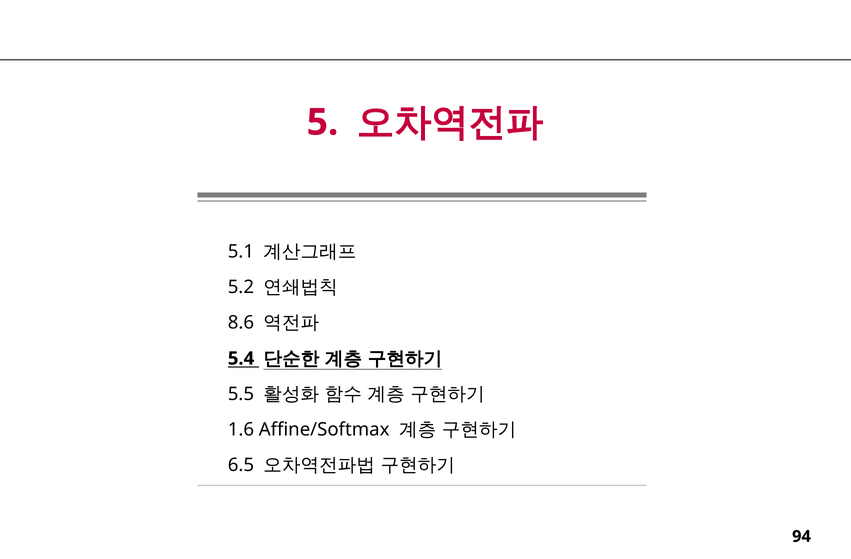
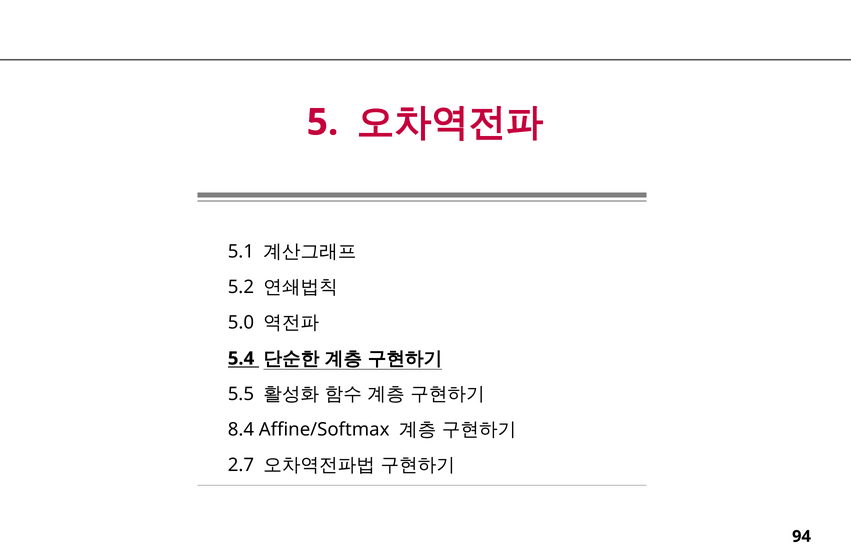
8.6: 8.6 -> 5.0 (241, 323)
1.6: 1.6 -> 8.4 (241, 430)
6.5: 6.5 -> 2.7 (241, 465)
